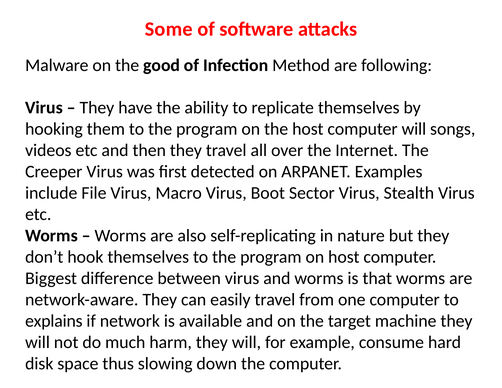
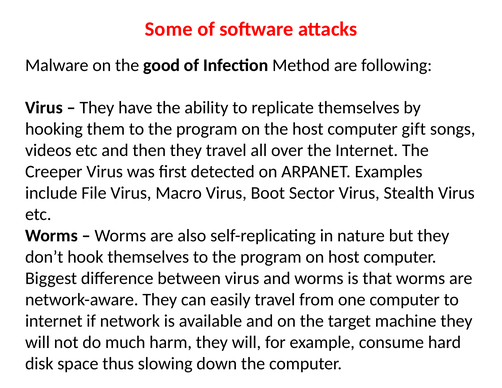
computer will: will -> gift (414, 129)
explains: explains -> internet (54, 321)
